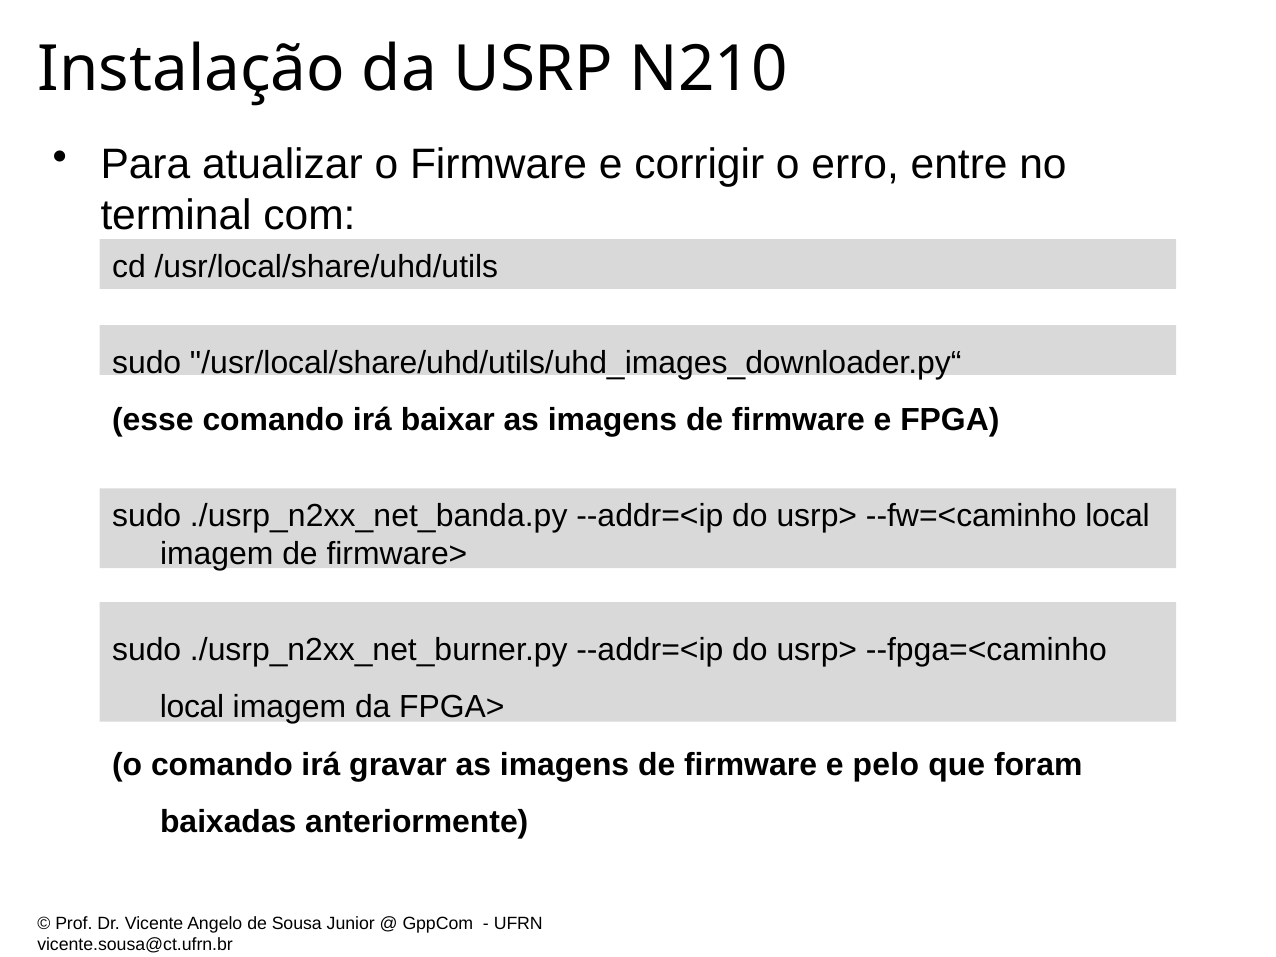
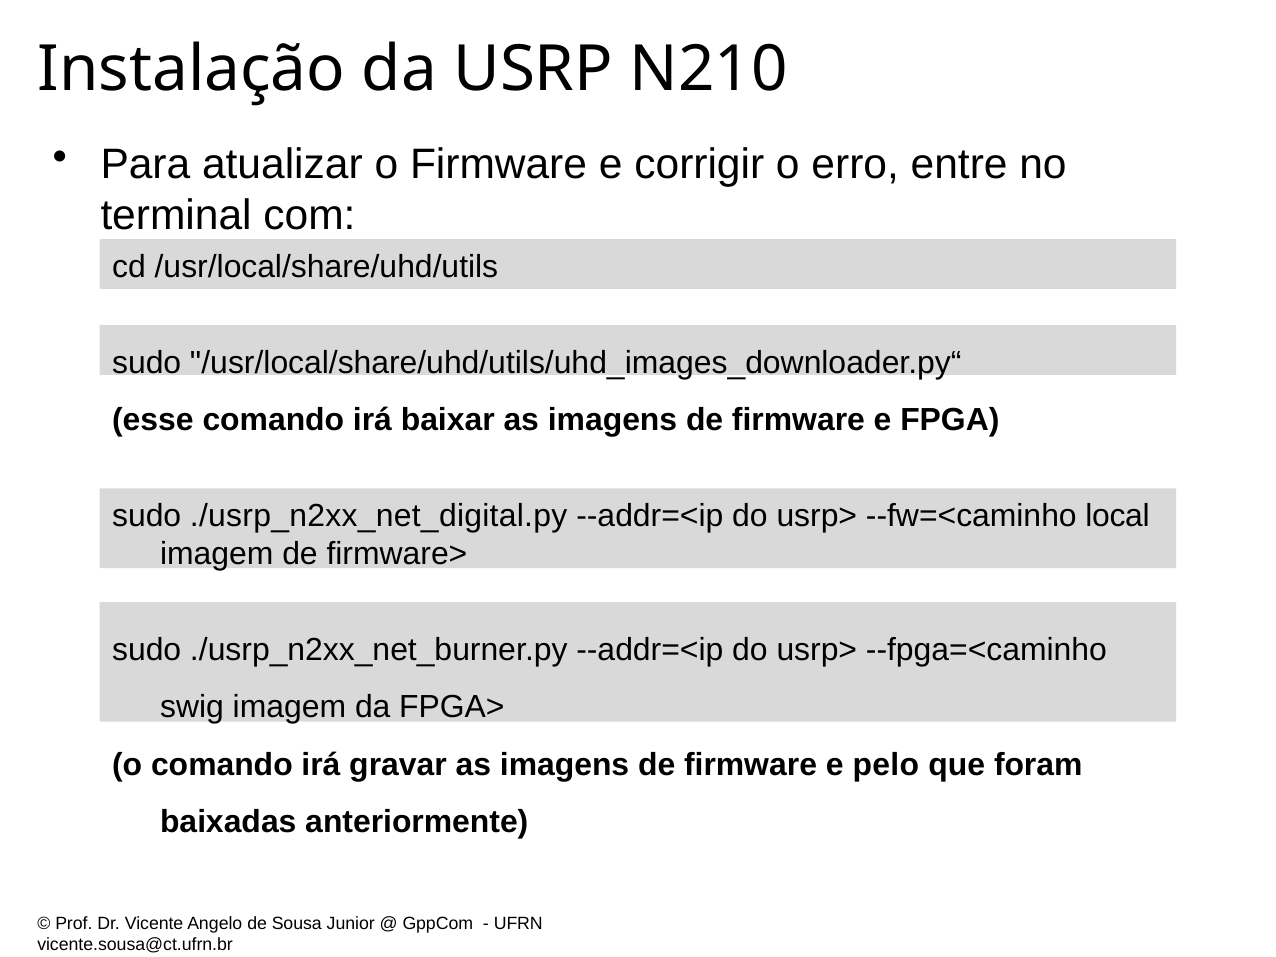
./usrp_n2xx_net_banda.py: ./usrp_n2xx_net_banda.py -> ./usrp_n2xx_net_digital.py (379, 516)
local: local -> swig (192, 707)
